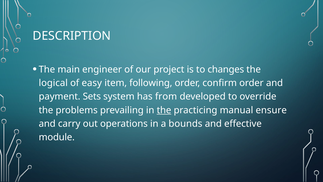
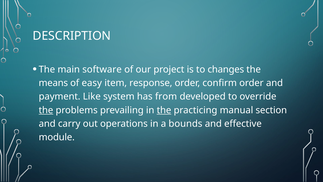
engineer: engineer -> software (102, 69)
logical: logical -> means (53, 83)
following: following -> response (151, 83)
Sets: Sets -> Like (92, 96)
the underline: none -> present (46, 110)
ensure: ensure -> section (271, 110)
